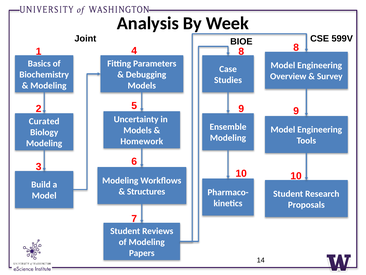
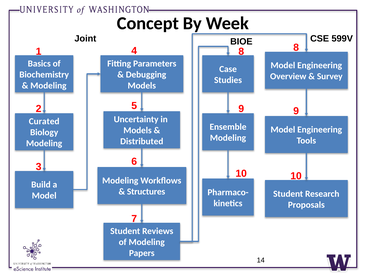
Analysis: Analysis -> Concept (148, 23)
Homework: Homework -> Distributed (142, 141)
